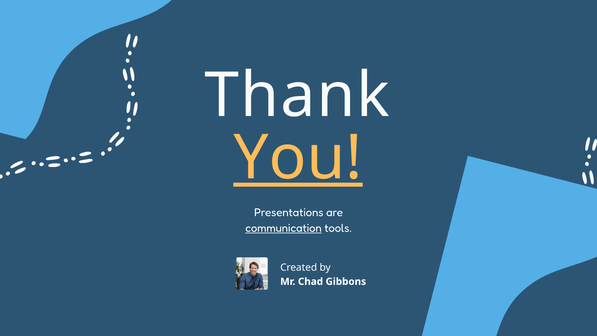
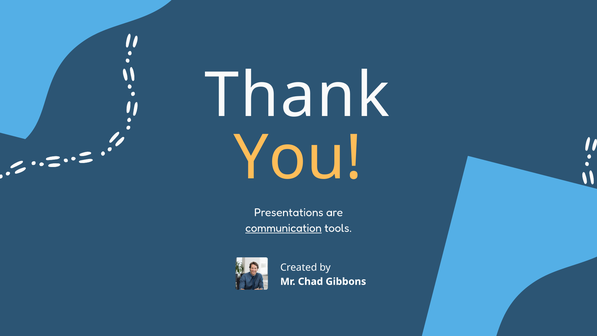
You underline: present -> none (298, 158)
